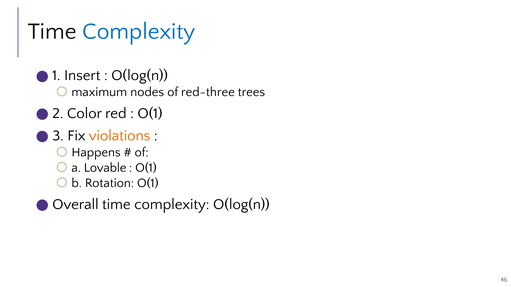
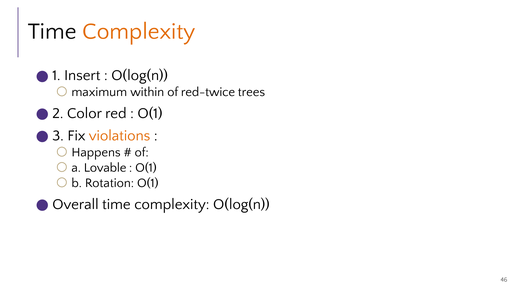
Complexity colour: blue -> orange (139, 31)
nodes: nodes -> within (147, 92)
red-three: red-three -> red-twice (208, 92)
